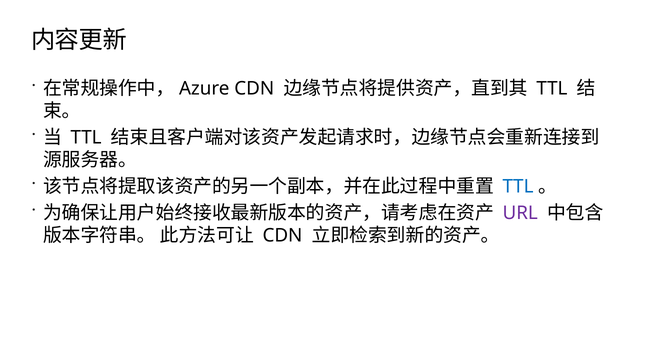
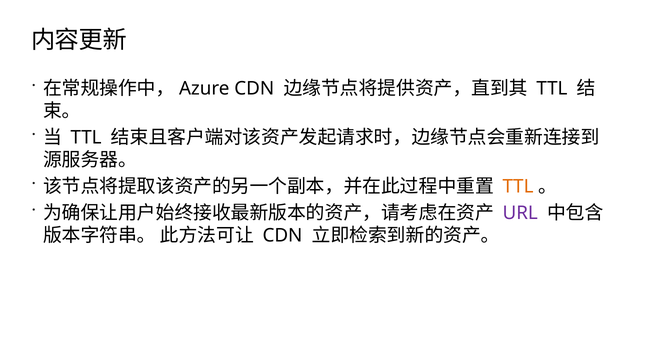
TTL colour: blue -> orange (518, 186)
